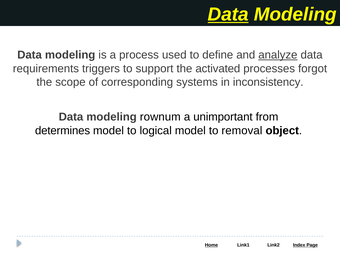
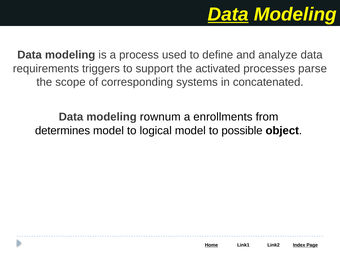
analyze underline: present -> none (278, 55)
forgot: forgot -> parse (313, 69)
inconsistency: inconsistency -> concatenated (268, 82)
unimportant: unimportant -> enrollments (223, 117)
removal: removal -> possible (242, 131)
